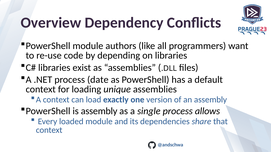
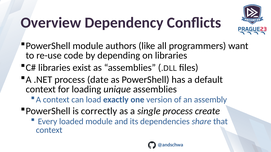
is assembly: assembly -> correctly (99, 111)
allows: allows -> create (207, 111)
